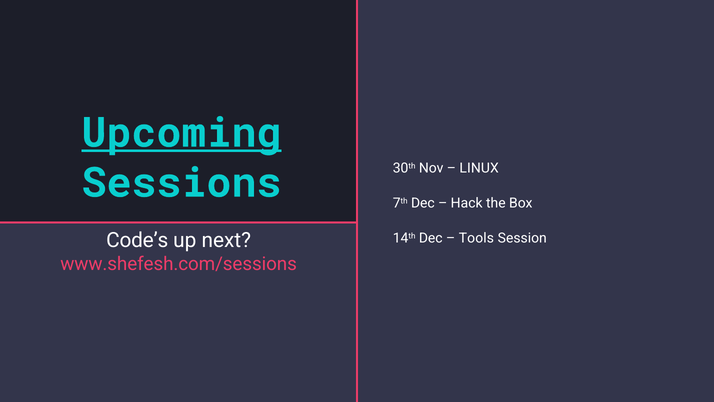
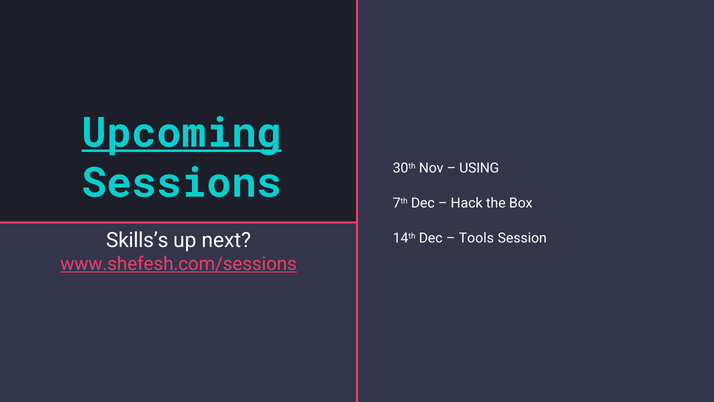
LINUX: LINUX -> USING (479, 168)
Code’s: Code’s -> Skills’s (137, 240)
www.shefesh.com/sessions underline: none -> present (179, 264)
